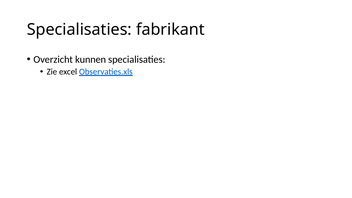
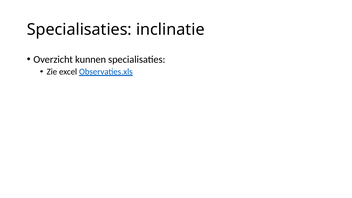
fabrikant: fabrikant -> inclinatie (170, 30)
